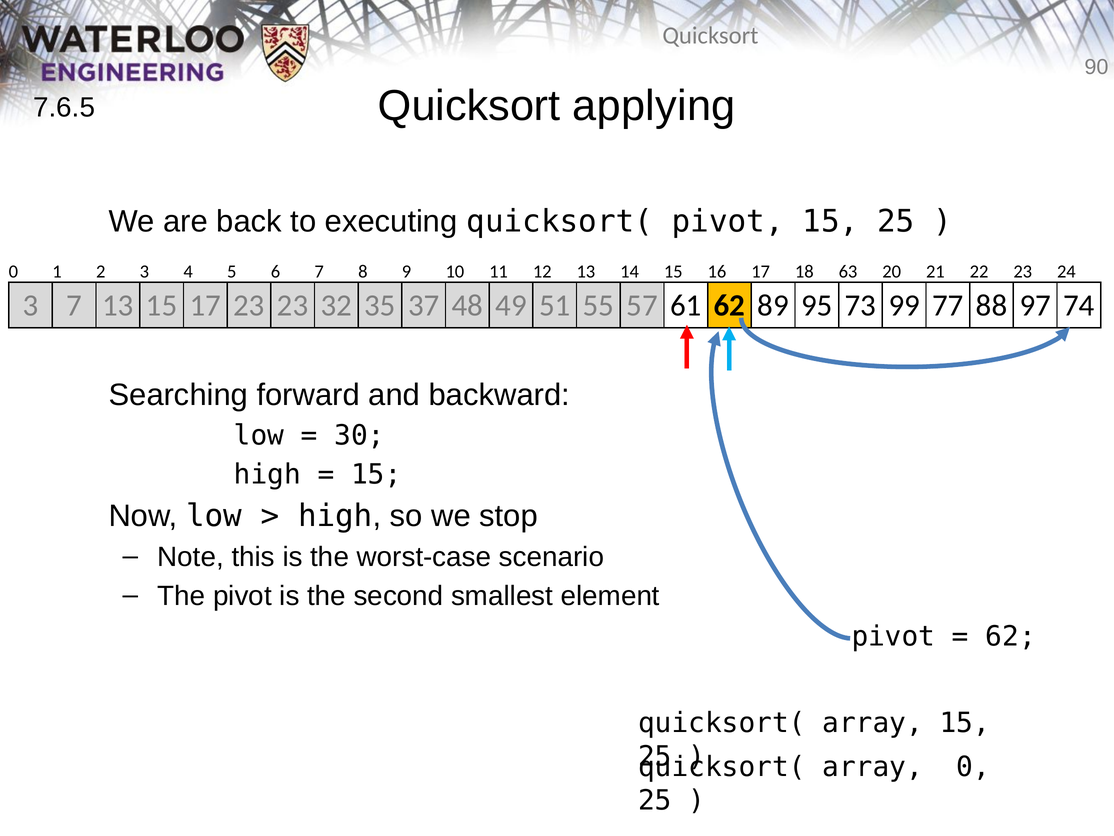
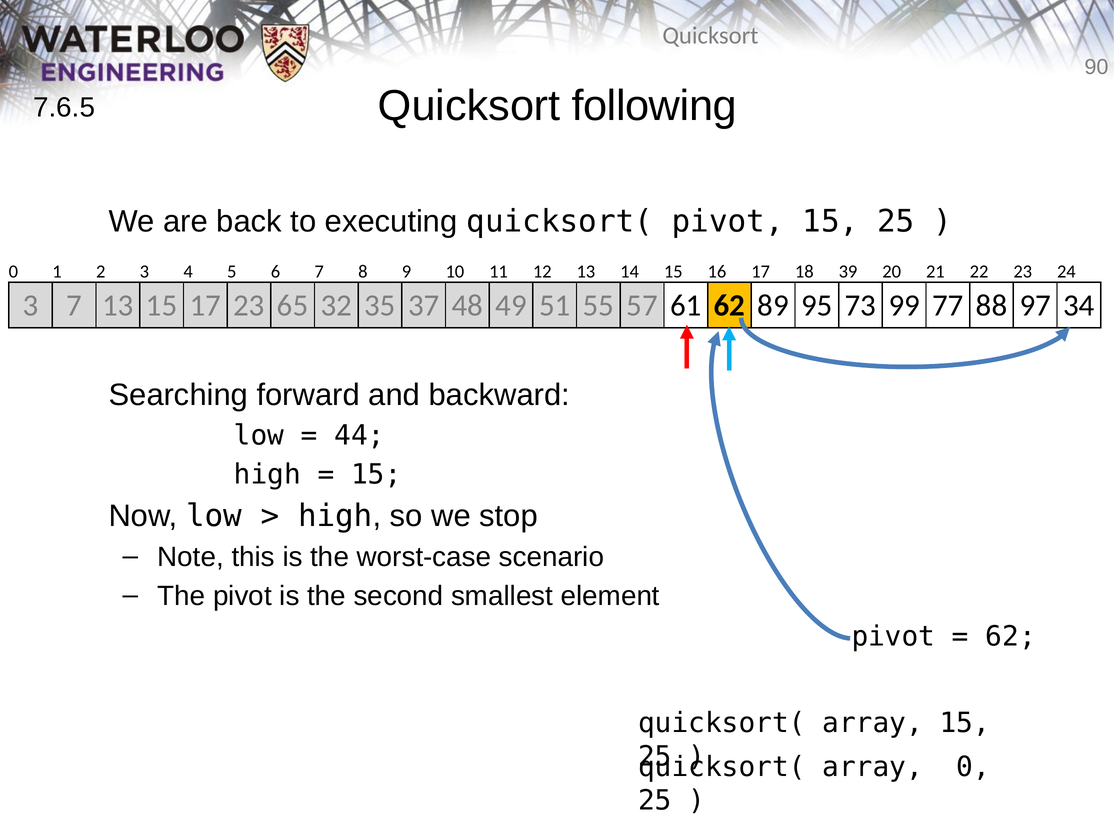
applying: applying -> following (654, 106)
63: 63 -> 39 (848, 271)
23 23: 23 -> 65 (293, 305)
74: 74 -> 34 (1079, 305)
30: 30 -> 44 (359, 435)
